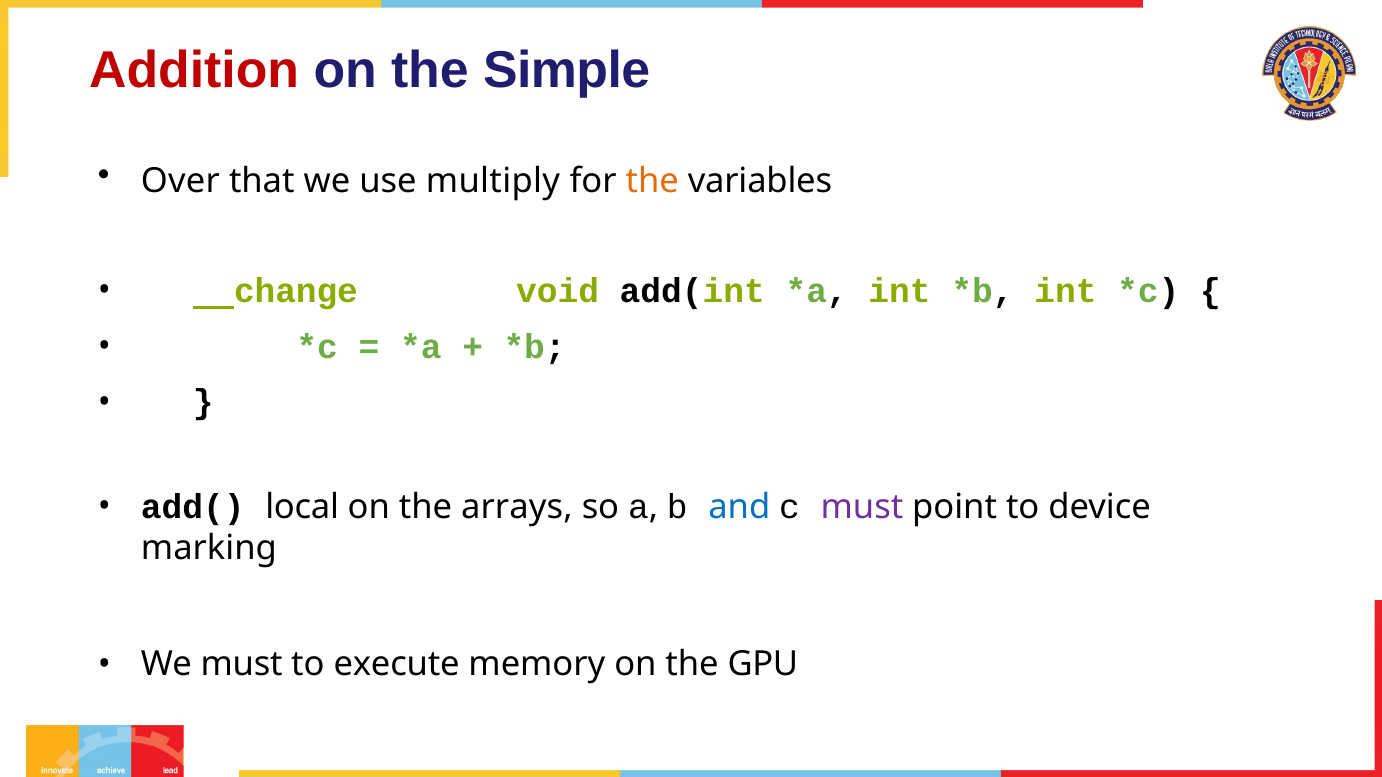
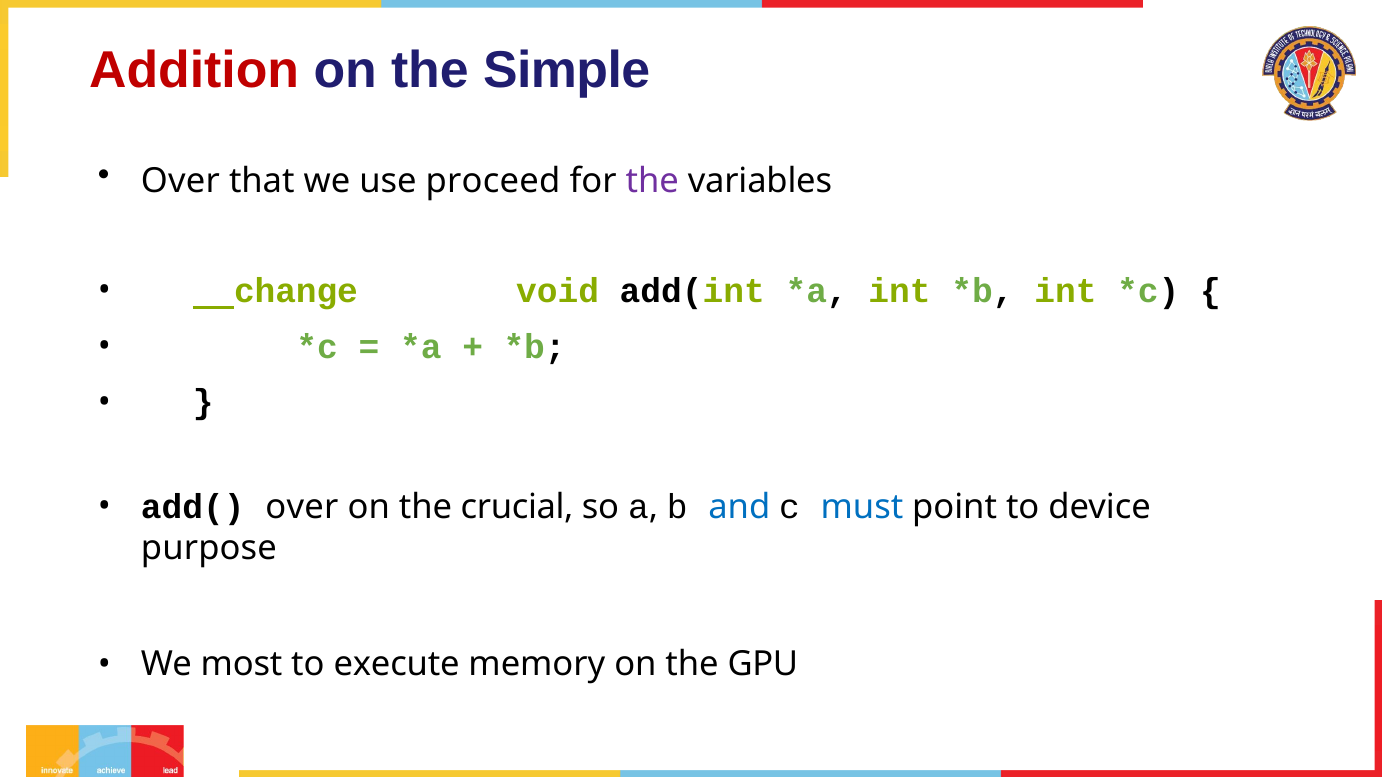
multiply: multiply -> proceed (493, 181)
the colour: orange -> purple (652, 181)
add( local: local -> over (302, 507)
arrays: arrays -> crucial (517, 507)
must colour: purple -> blue (862, 507)
marking: marking -> purpose (209, 549)
We must: must -> most (242, 665)
